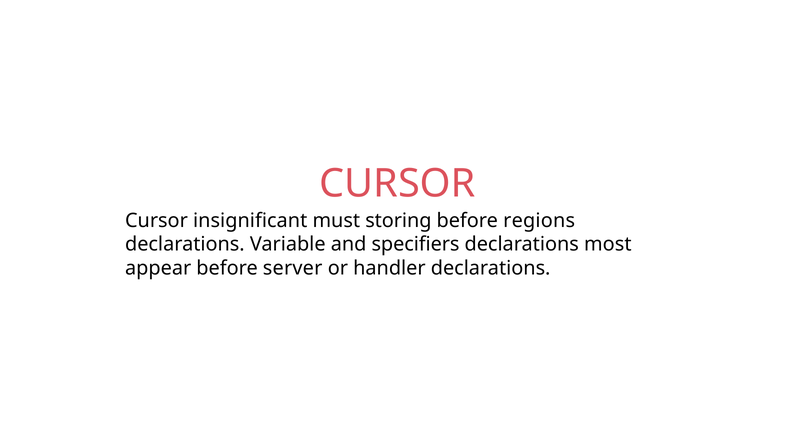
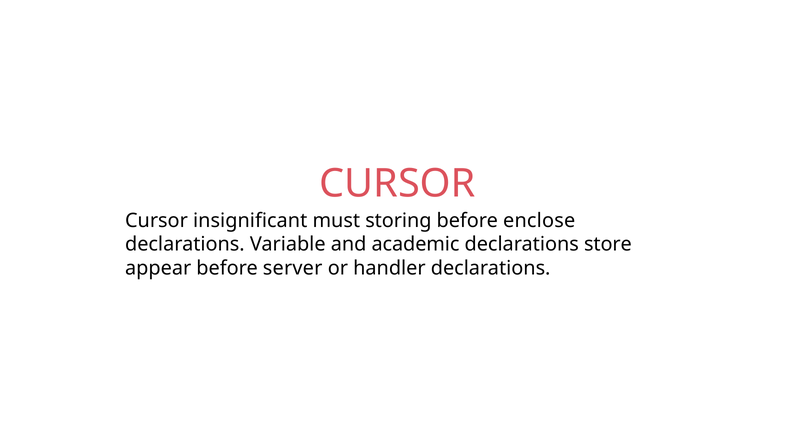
regions: regions -> enclose (539, 221)
specifiers: specifiers -> academic (415, 245)
most: most -> store (608, 245)
